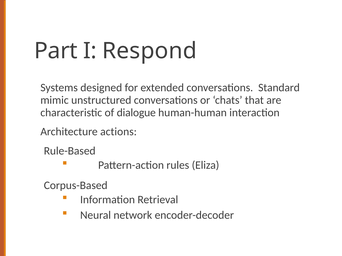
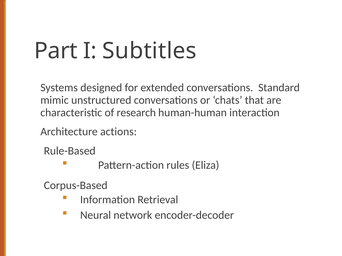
Respond: Respond -> Subtitles (149, 51)
dialogue: dialogue -> research (136, 113)
